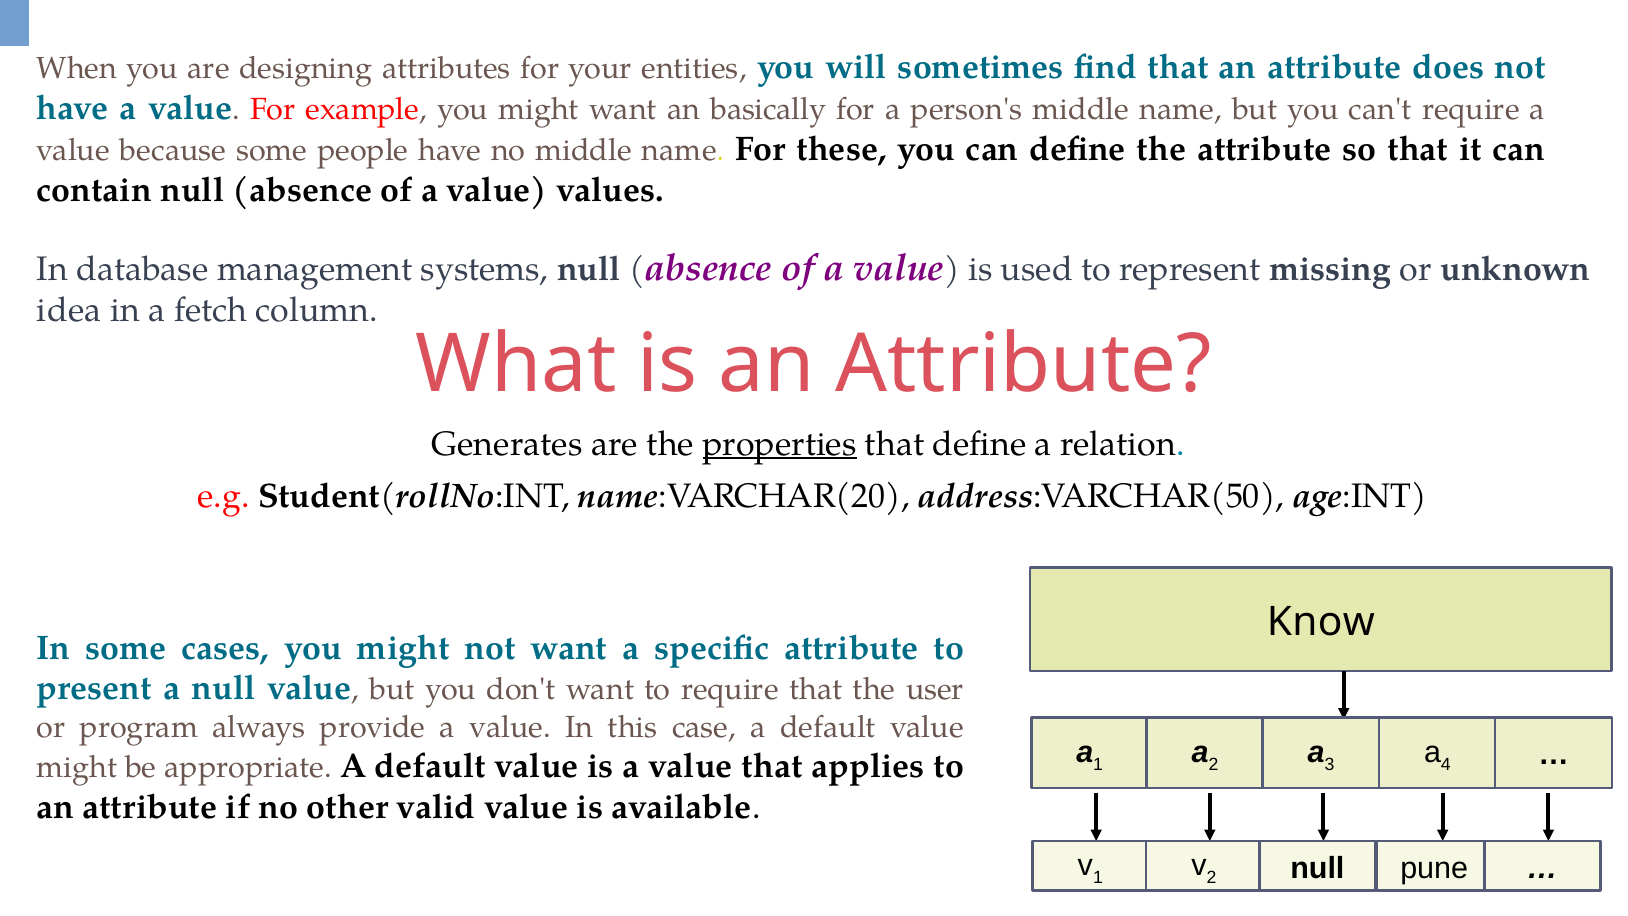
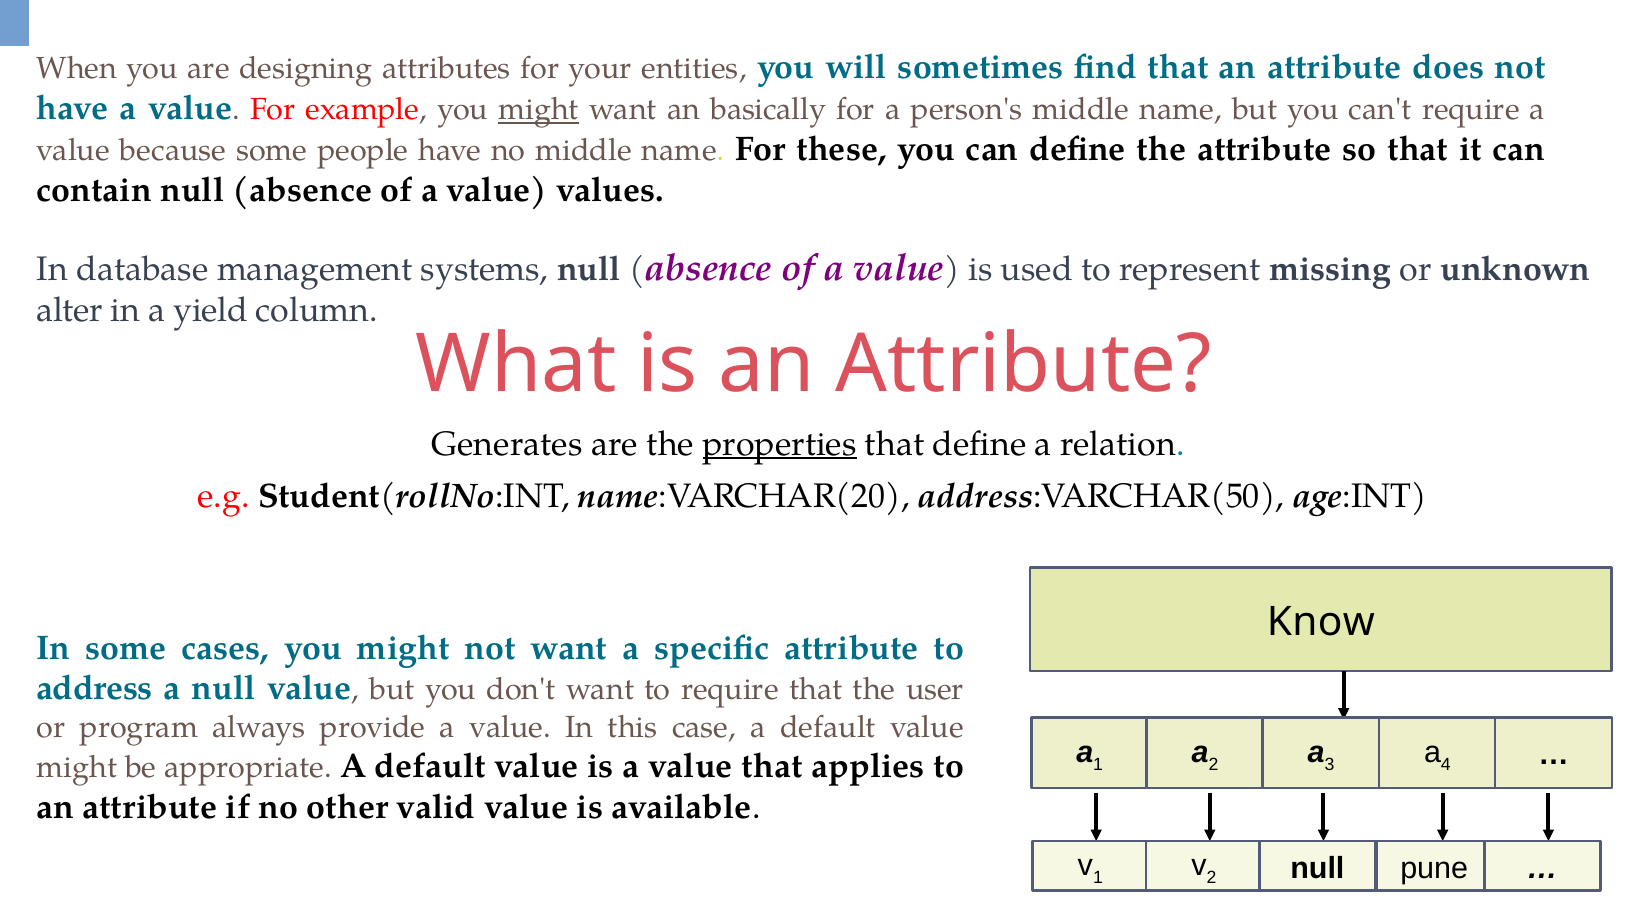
might underline: none -> present (539, 110)
idea: idea -> alter (70, 310)
fetch: fetch -> yield (211, 310)
present: present -> address (94, 689)
